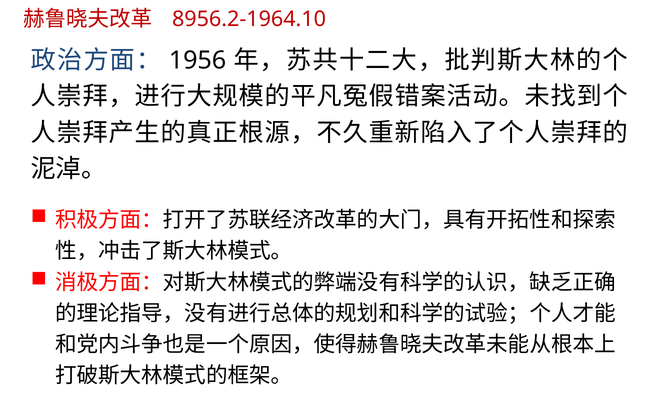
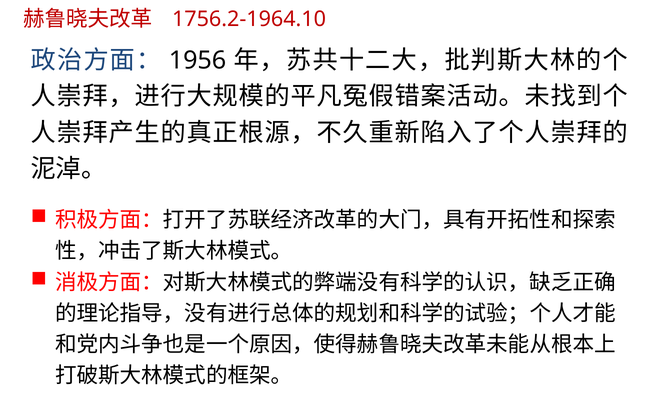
8956.2-1964.10: 8956.2-1964.10 -> 1756.2-1964.10 (249, 19)
